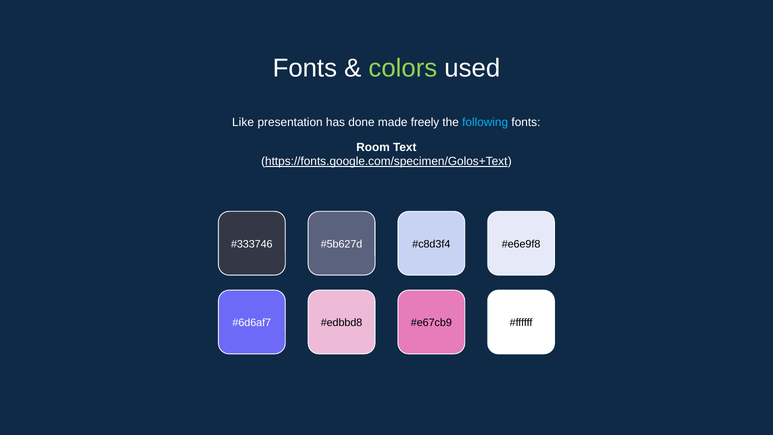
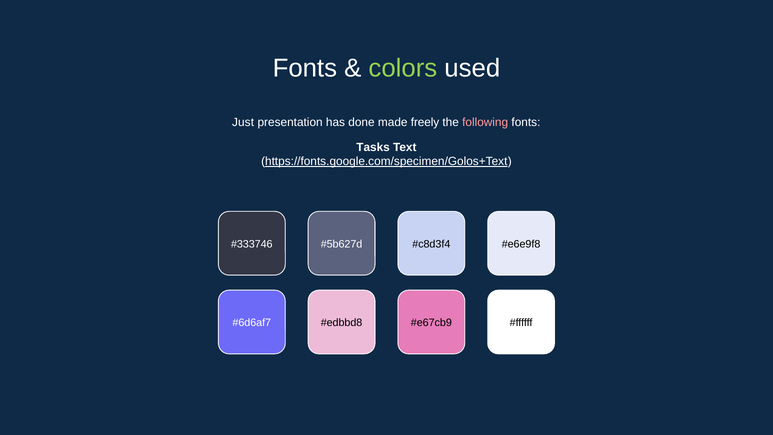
Like: Like -> Just (243, 122)
following colour: light blue -> pink (485, 122)
Room: Room -> Tasks (373, 147)
